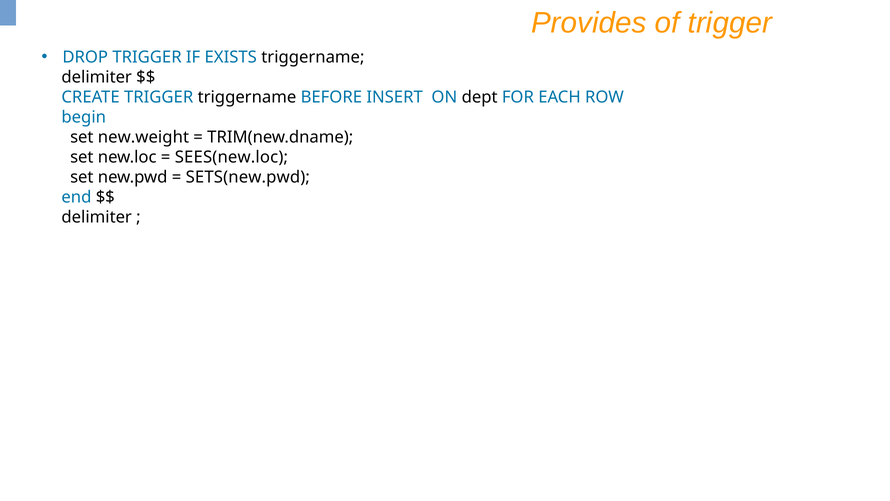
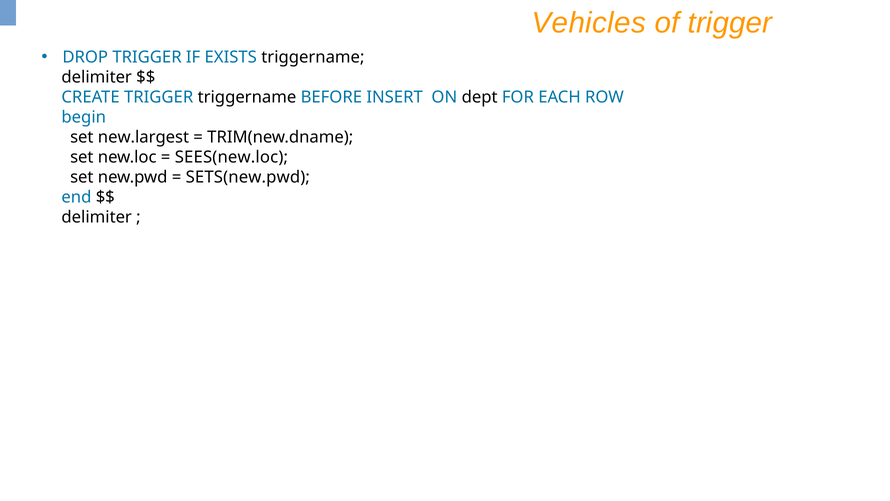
Provides: Provides -> Vehicles (589, 23)
new.weight: new.weight -> new.largest (143, 137)
